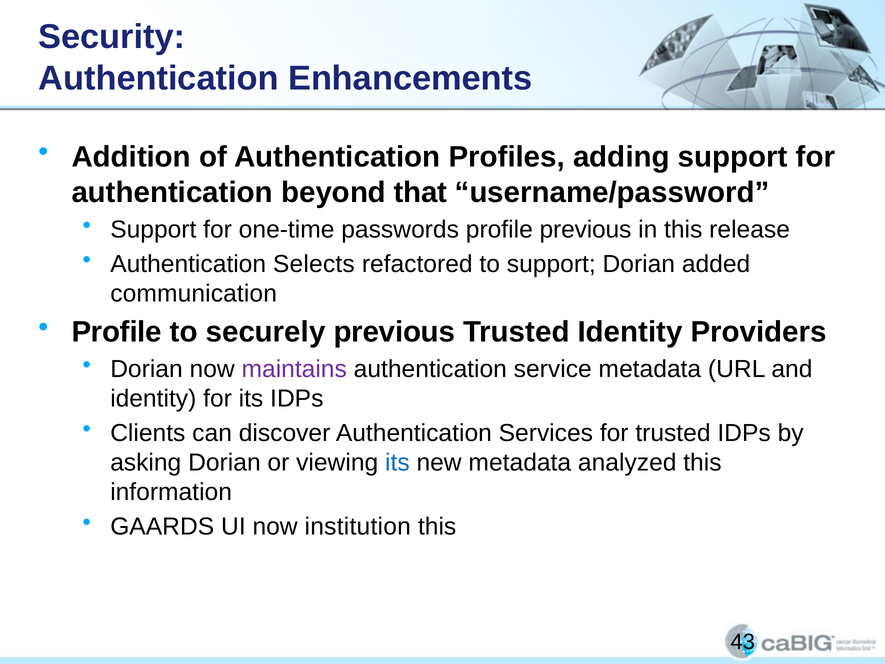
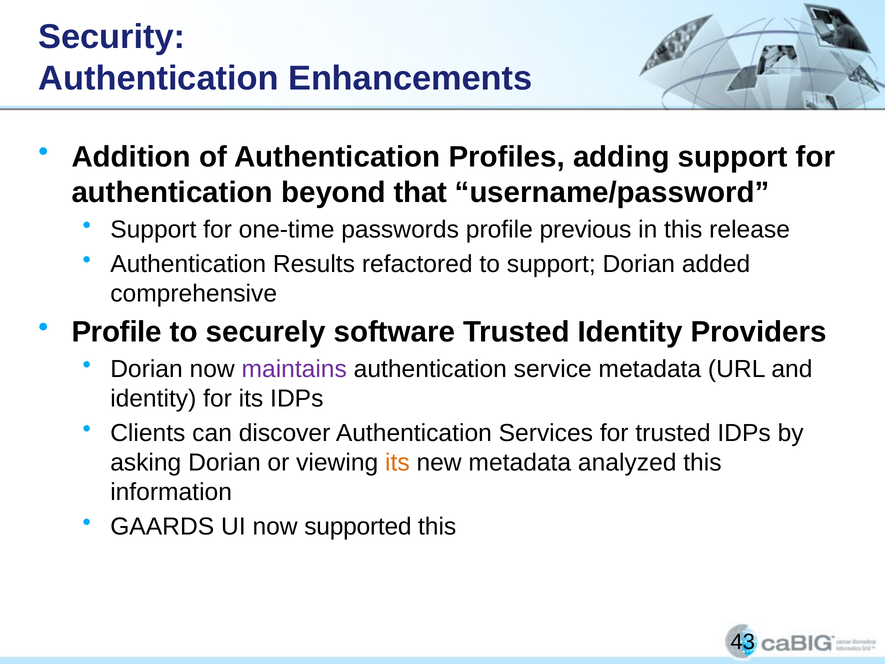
Selects: Selects -> Results (314, 264)
communication: communication -> comprehensive (194, 293)
securely previous: previous -> software (394, 332)
its colour: blue -> orange (397, 462)
institution: institution -> supported (358, 526)
